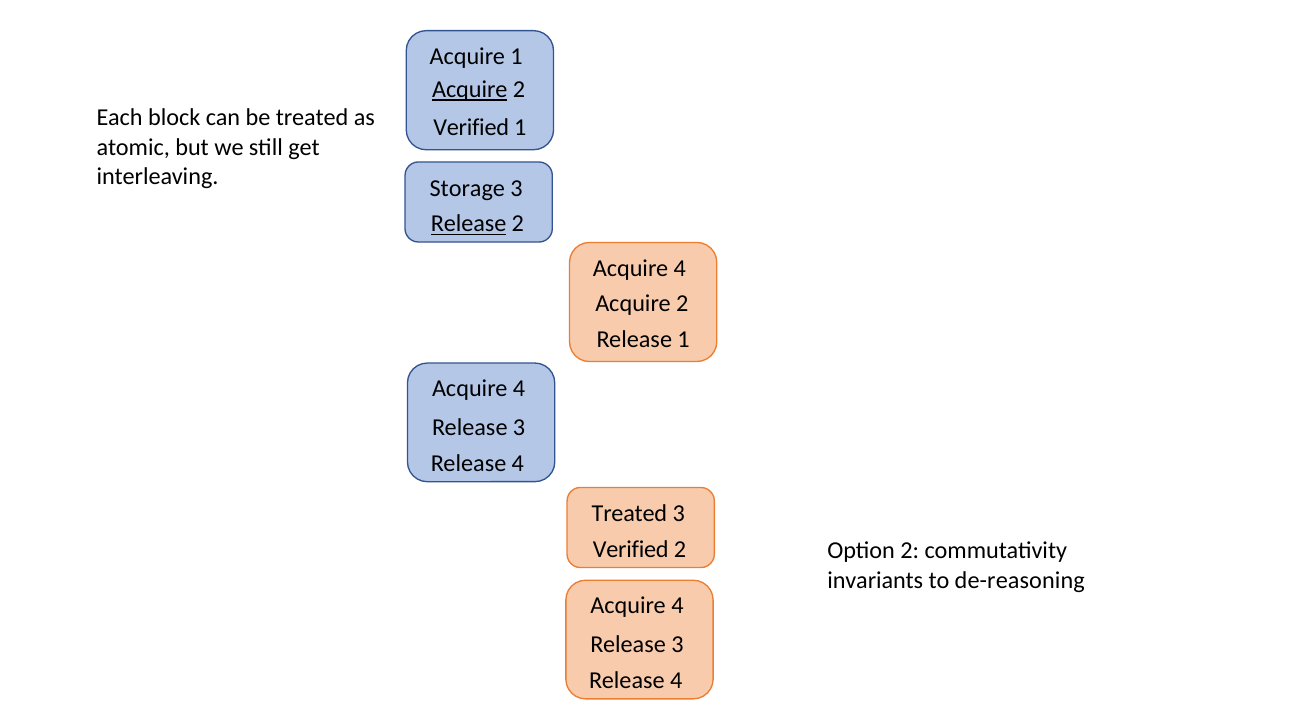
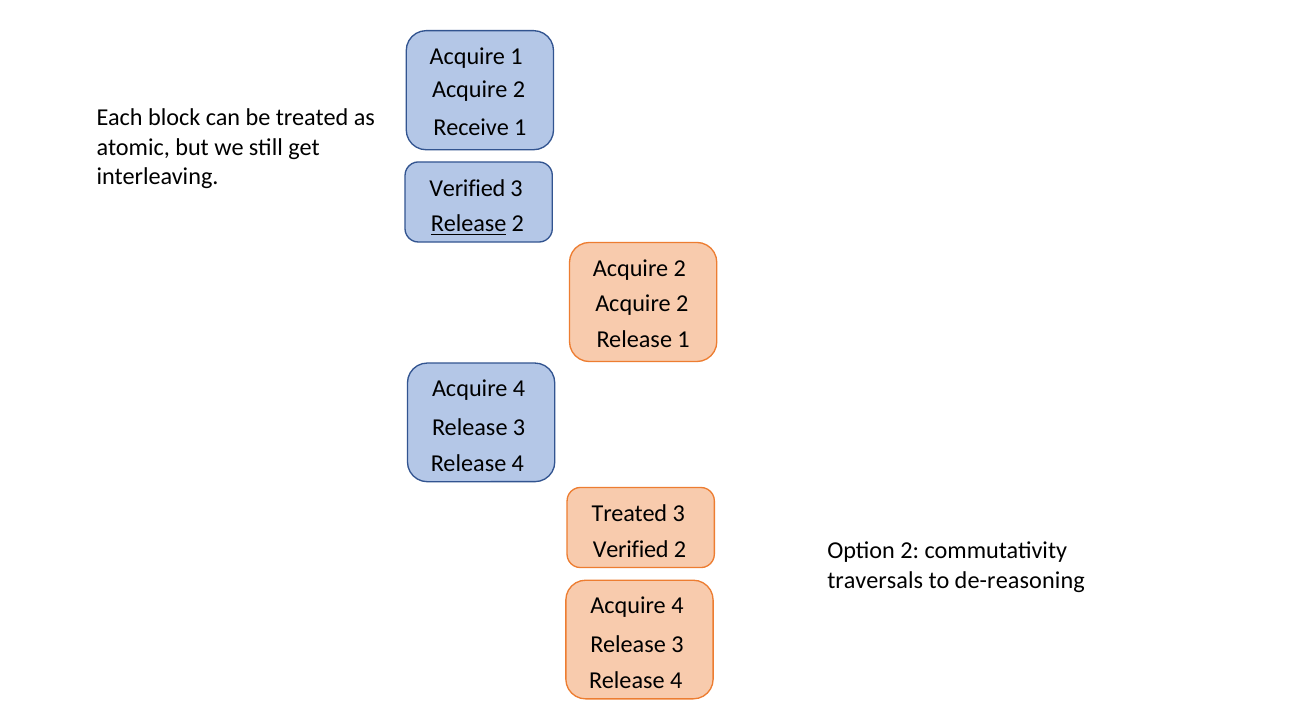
Acquire underline: present -> none (470, 90)
Verified: Verified -> Receive (471, 128)
Storage: Storage -> Verified (467, 188)
4: 4 -> 2 (680, 268)
invariants: invariants -> traversals (875, 580)
